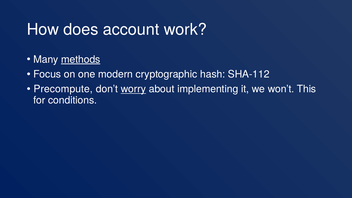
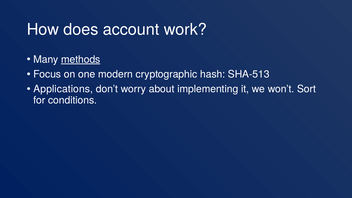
SHA-112: SHA-112 -> SHA-513 (249, 74)
Precompute: Precompute -> Applications (63, 89)
worry underline: present -> none (133, 89)
This: This -> Sort (306, 89)
